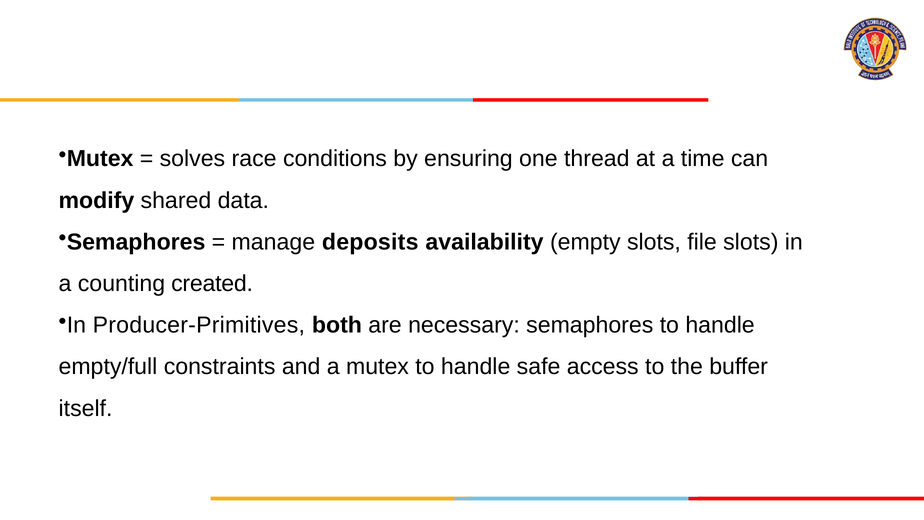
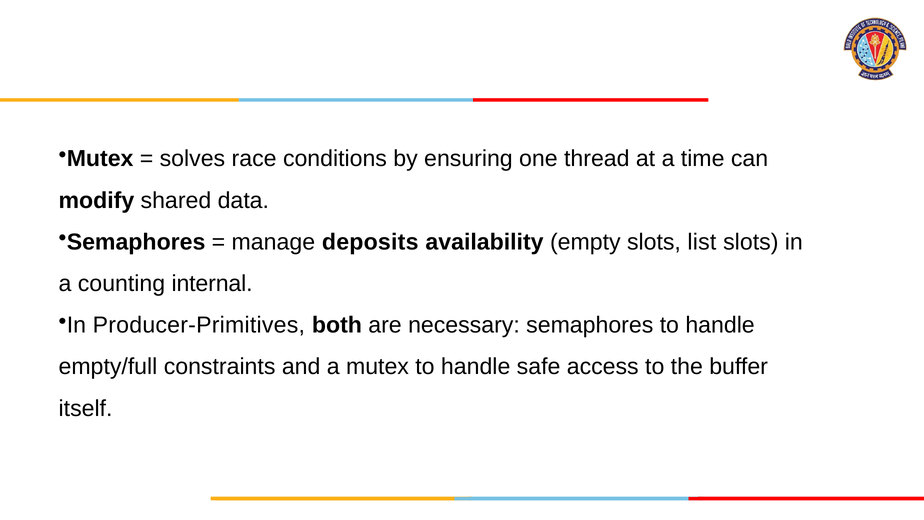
file: file -> list (702, 242)
created: created -> internal (212, 283)
